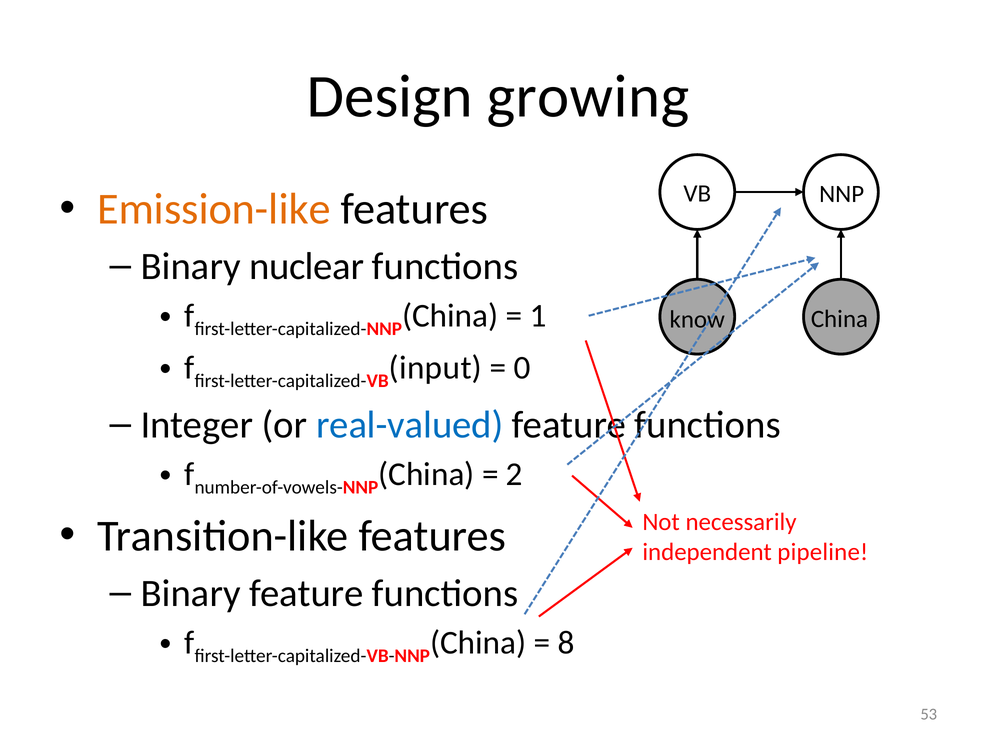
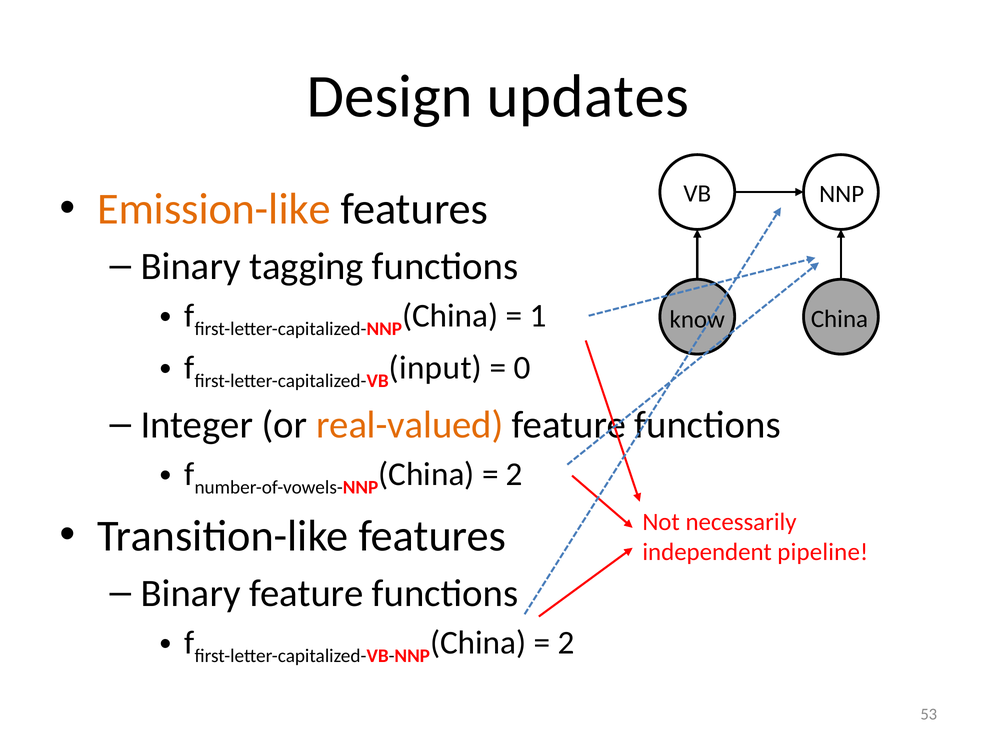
growing: growing -> updates (588, 97)
nuclear: nuclear -> tagging (306, 266)
real-valued colour: blue -> orange (410, 425)
8: 8 -> 2 (566, 643)
